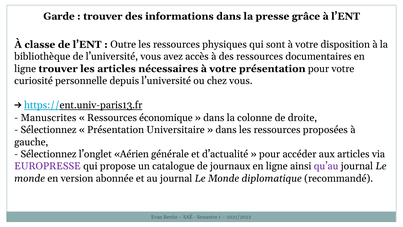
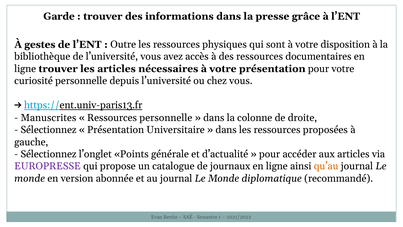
classe: classe -> gestes (40, 44)
Ressources économique: économique -> personnelle (166, 118)
Aérien: Aérien -> Points (131, 154)
qu’au colour: purple -> orange (326, 166)
